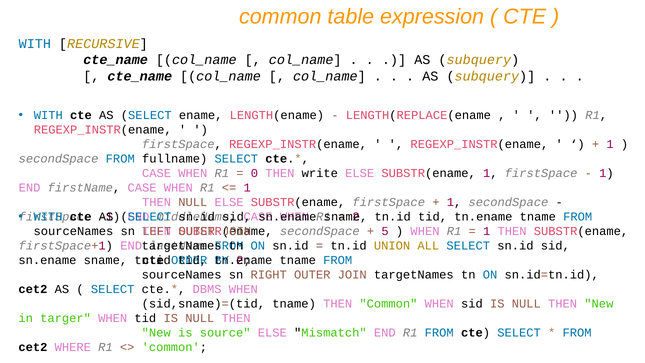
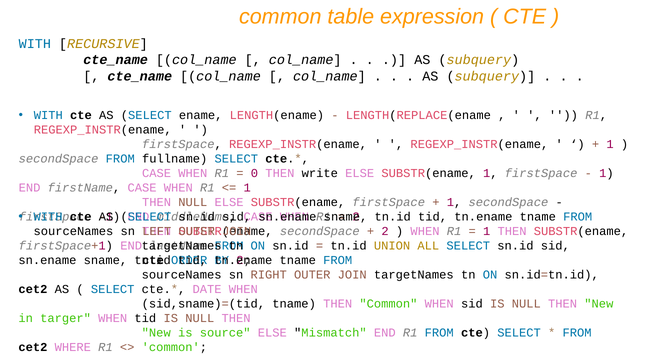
5: 5 -> 2 (385, 231)
DBMS: DBMS -> DATE (207, 289)
